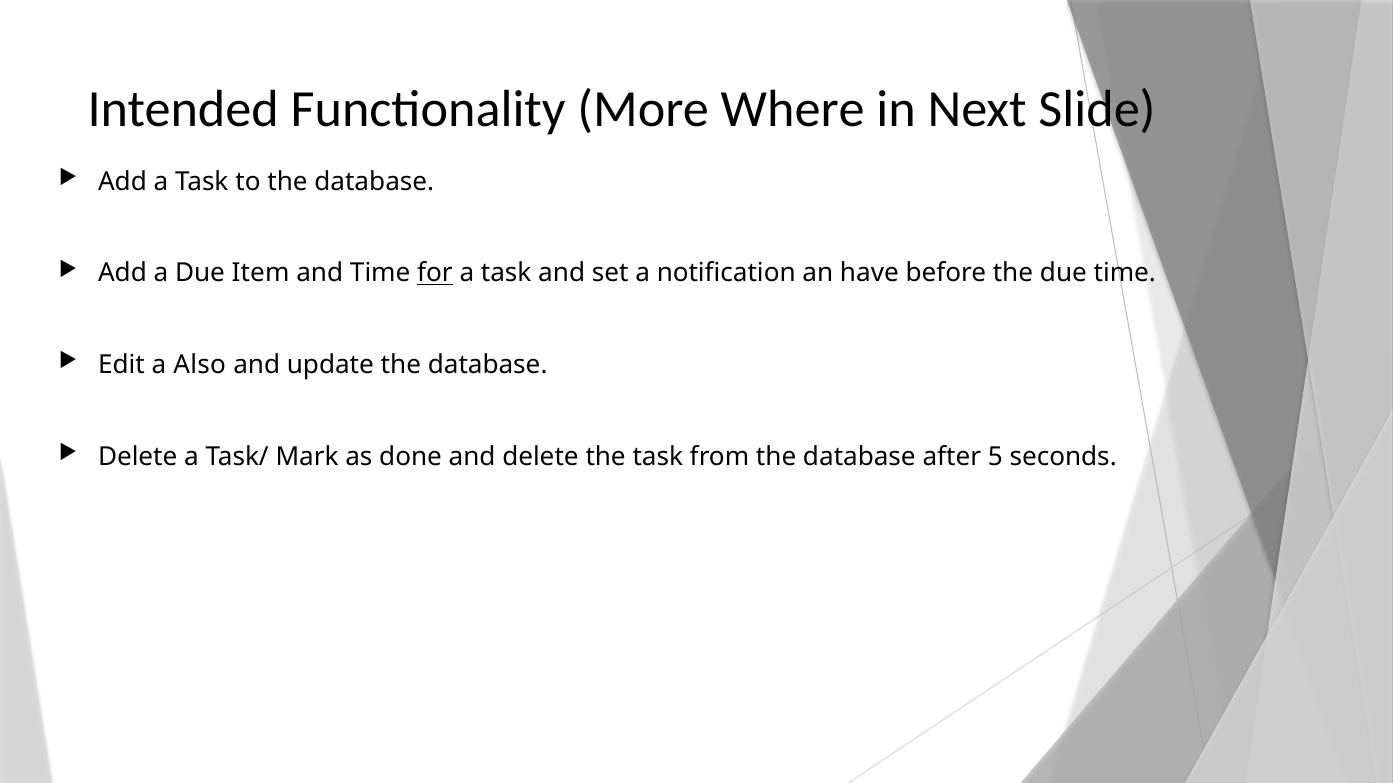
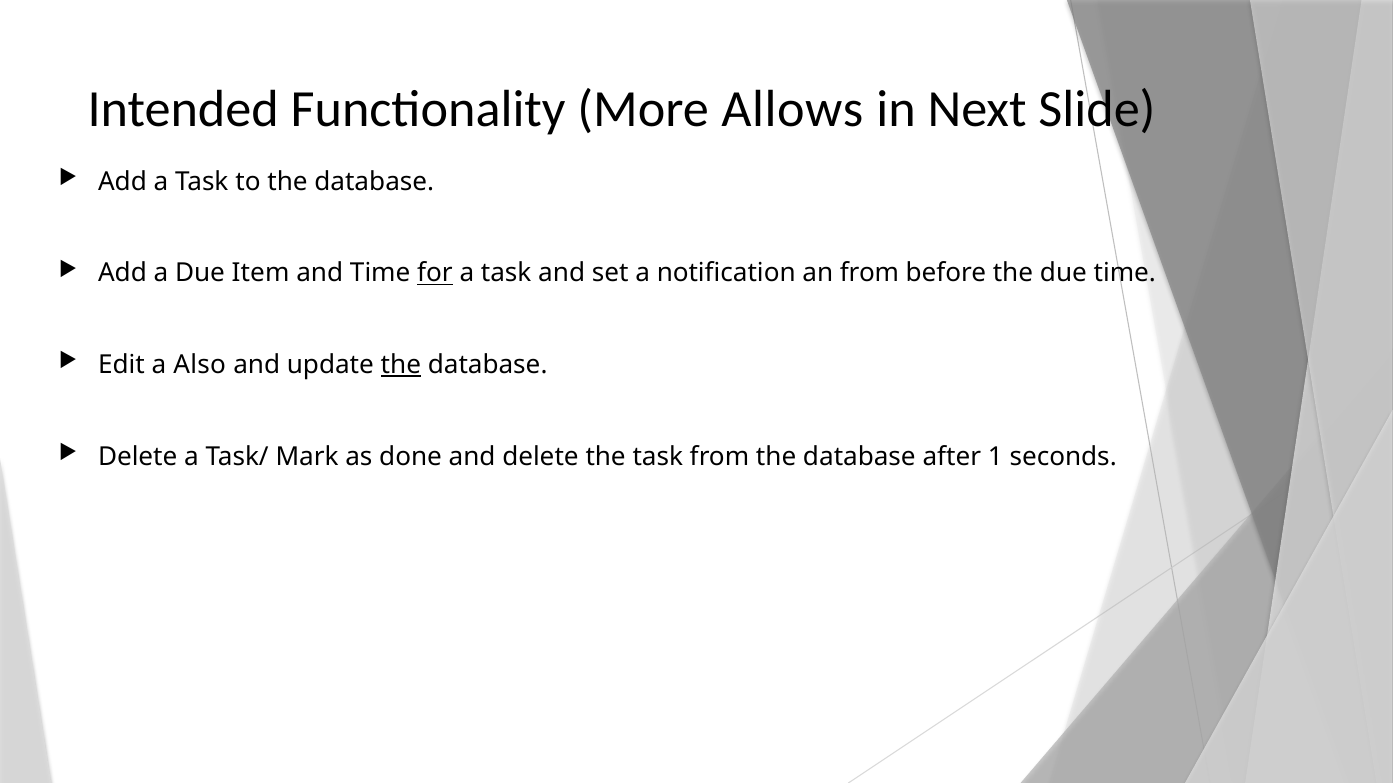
Where: Where -> Allows (792, 110)
an have: have -> from (870, 273)
the underline: none -> present (401, 365)
5: 5 -> 1 (995, 457)
